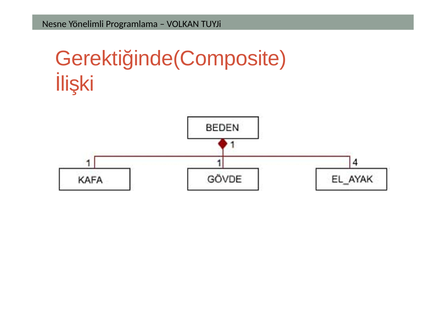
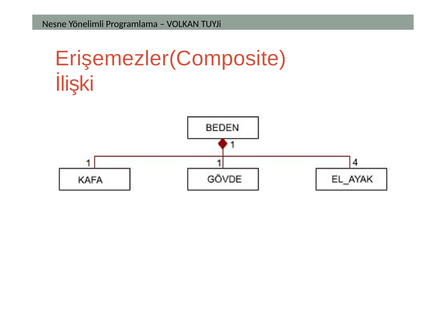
Gerektiğinde(Composite: Gerektiğinde(Composite -> Erişemezler(Composite (171, 58)
